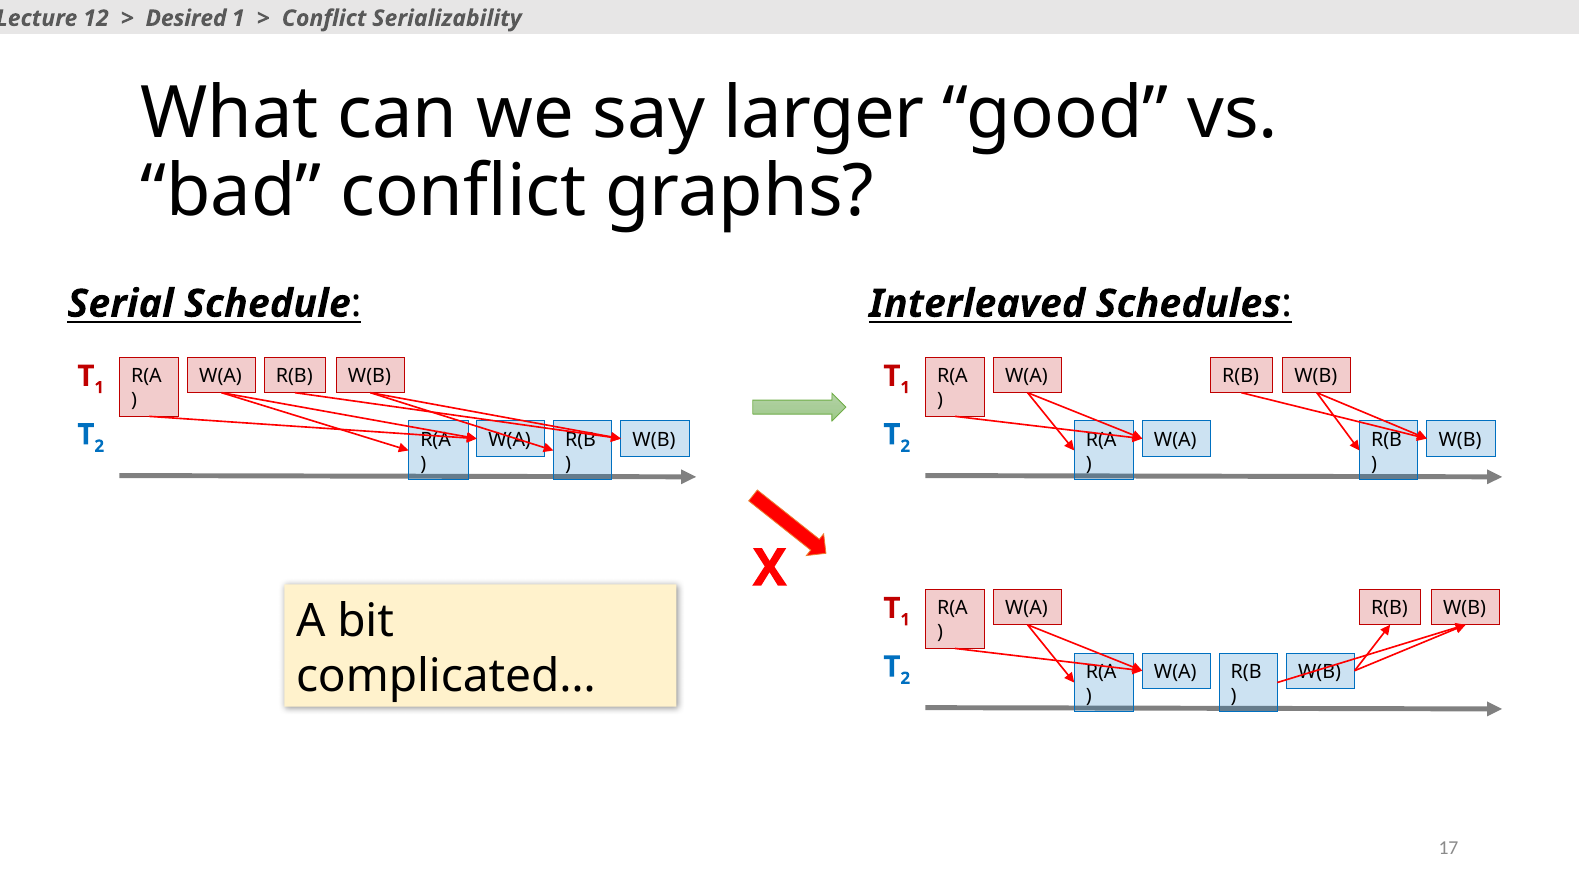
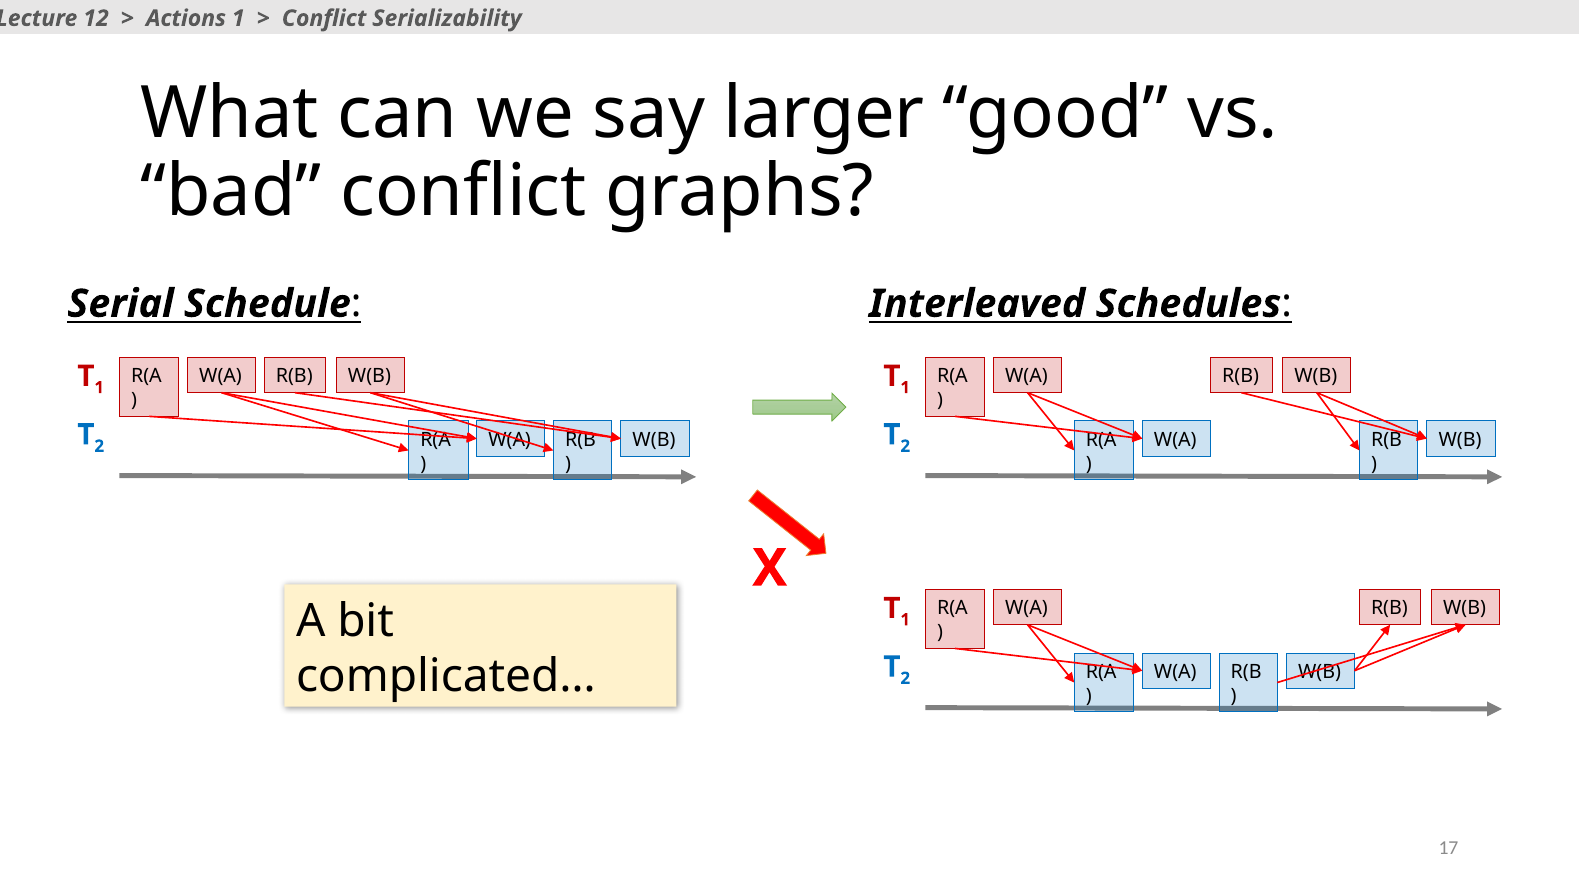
Desired: Desired -> Actions (186, 18)
